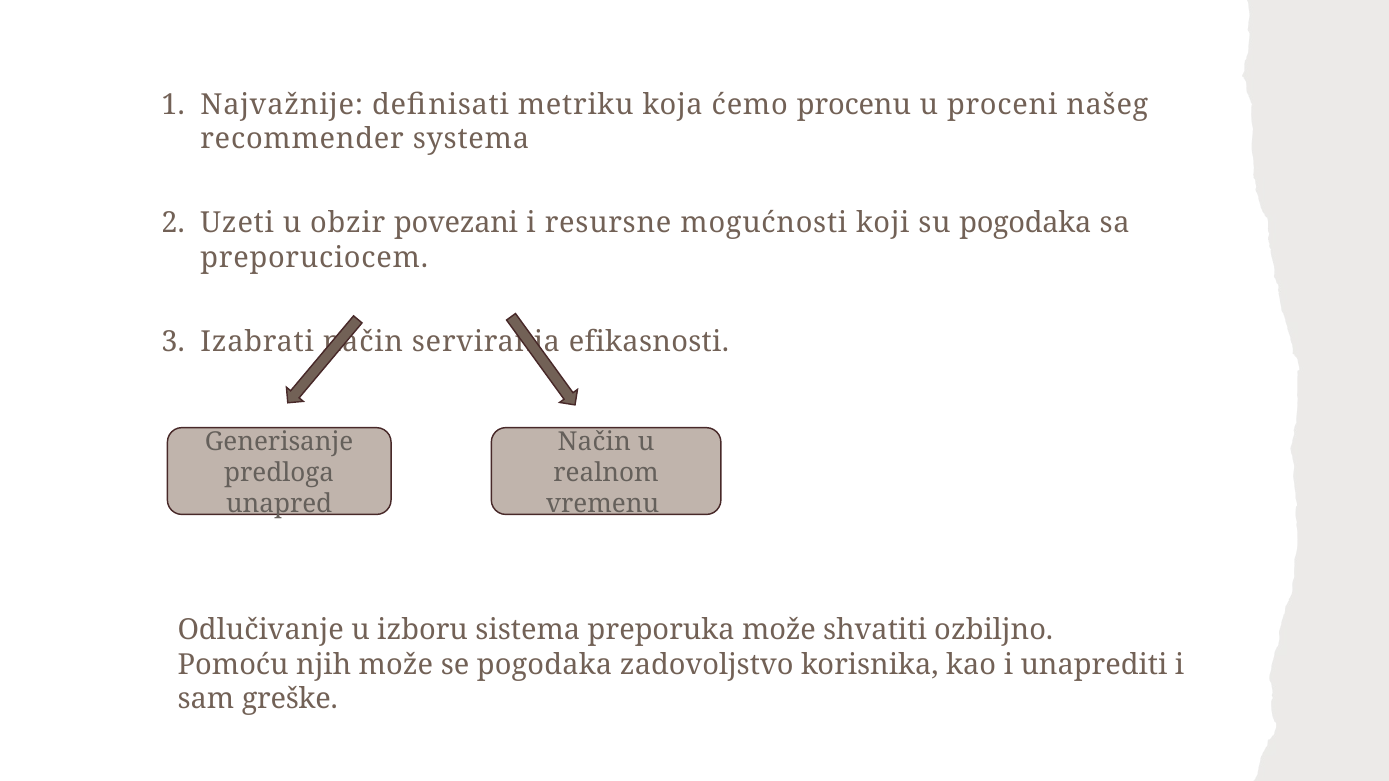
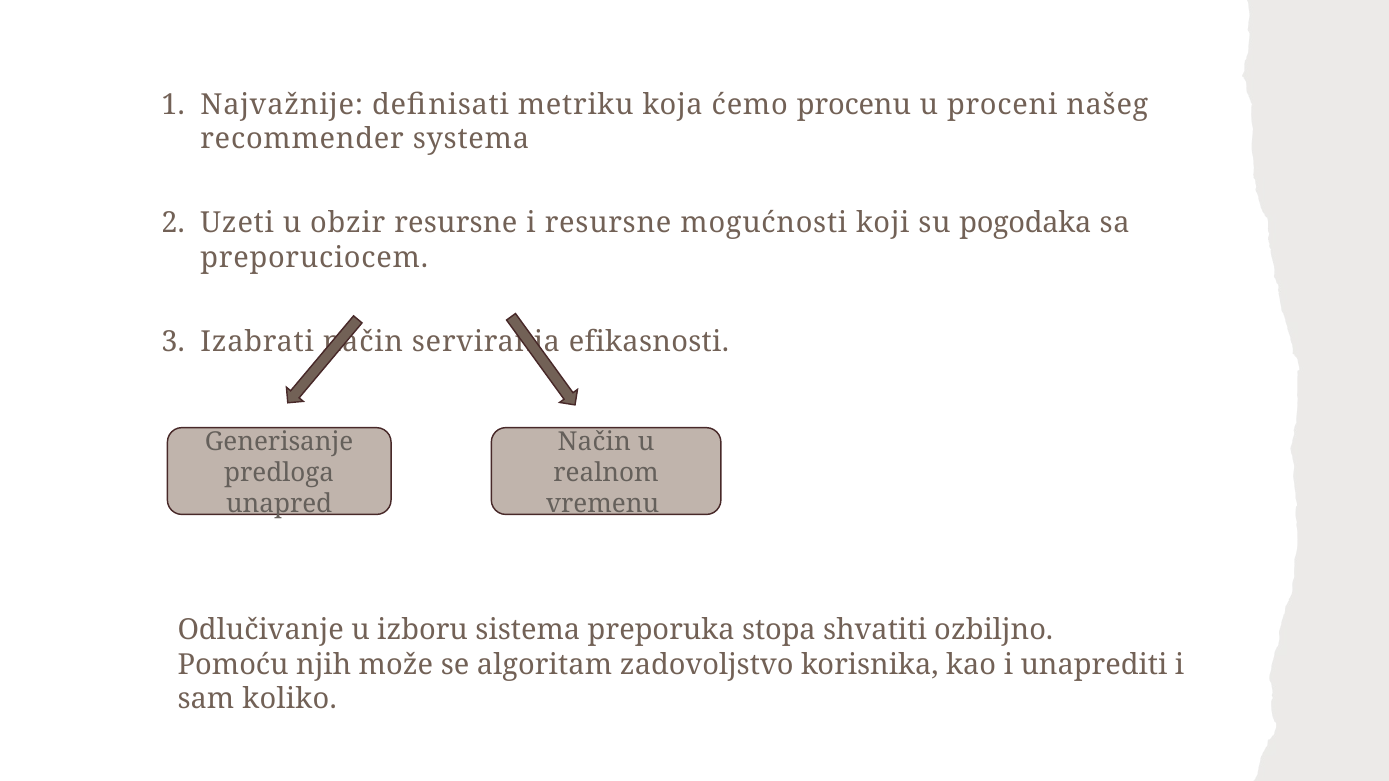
obzir povezani: povezani -> resursne (456, 223)
preporuka može: može -> stopa (779, 630)
se pogodaka: pogodaka -> algoritam (545, 665)
greške: greške -> koliko (290, 700)
